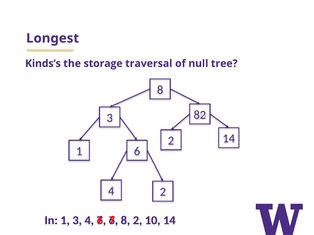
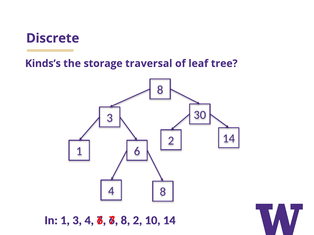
Longest: Longest -> Discrete (53, 38)
null: null -> leaf (198, 64)
82: 82 -> 30 (200, 115)
4 2: 2 -> 8 (163, 192)
